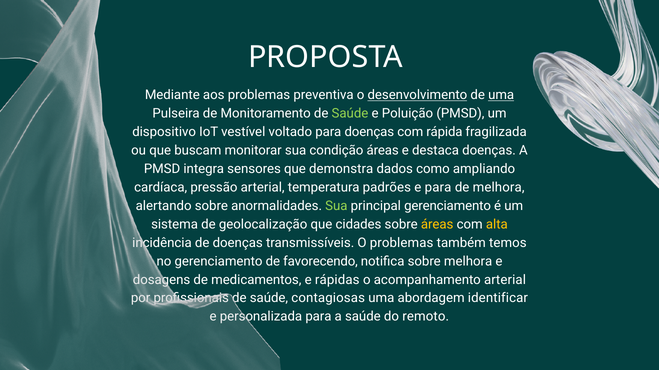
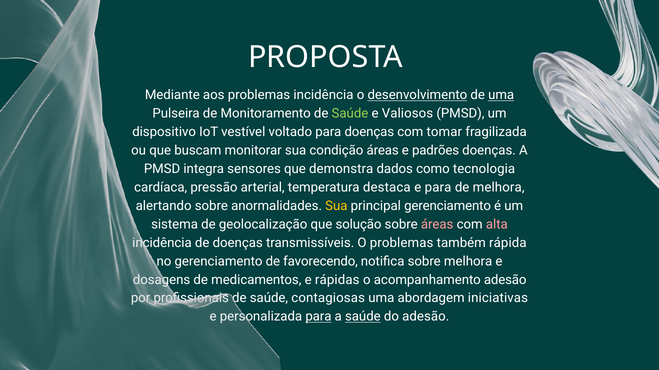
preventiva: preventiva -> incidência (323, 95)
Poluição: Poluição -> Valiosos (407, 114)
rápida: rápida -> tomar (444, 132)
destaca: destaca -> padrões (436, 151)
ampliando: ampliando -> tecnologia (484, 169)
padrões: padrões -> destaca (387, 188)
Sua colour: light green -> yellow (336, 206)
cidades: cidades -> solução (359, 225)
áreas colour: yellow -> pink (437, 225)
alta colour: yellow -> pink (497, 225)
temos: temos -> rápida (508, 243)
acompanhamento arterial: arterial -> adesão (505, 280)
identificar: identificar -> iniciativas (498, 299)
para underline: none -> present (318, 317)
saúde underline: none -> present (363, 317)
do remoto: remoto -> adesão (426, 317)
